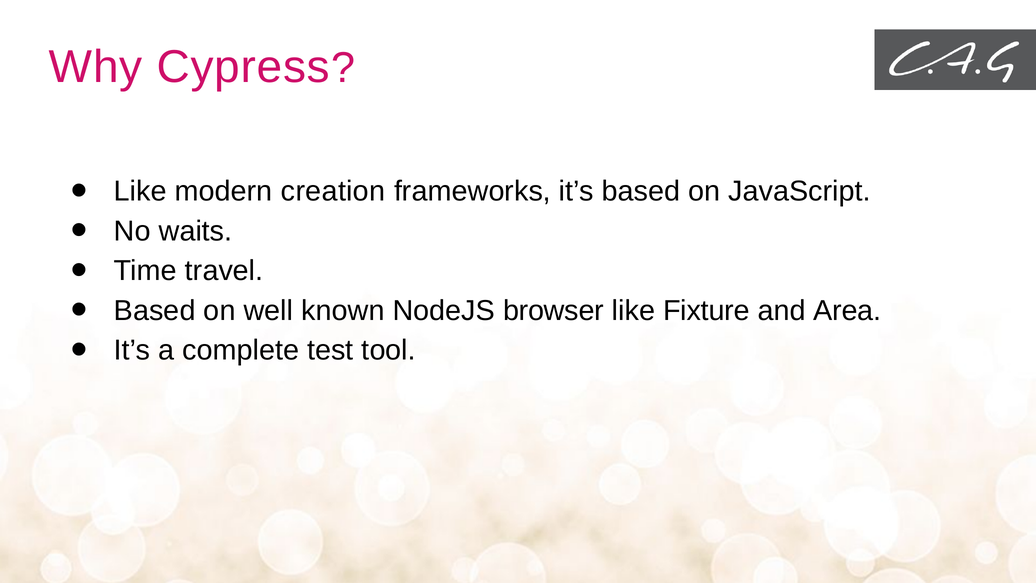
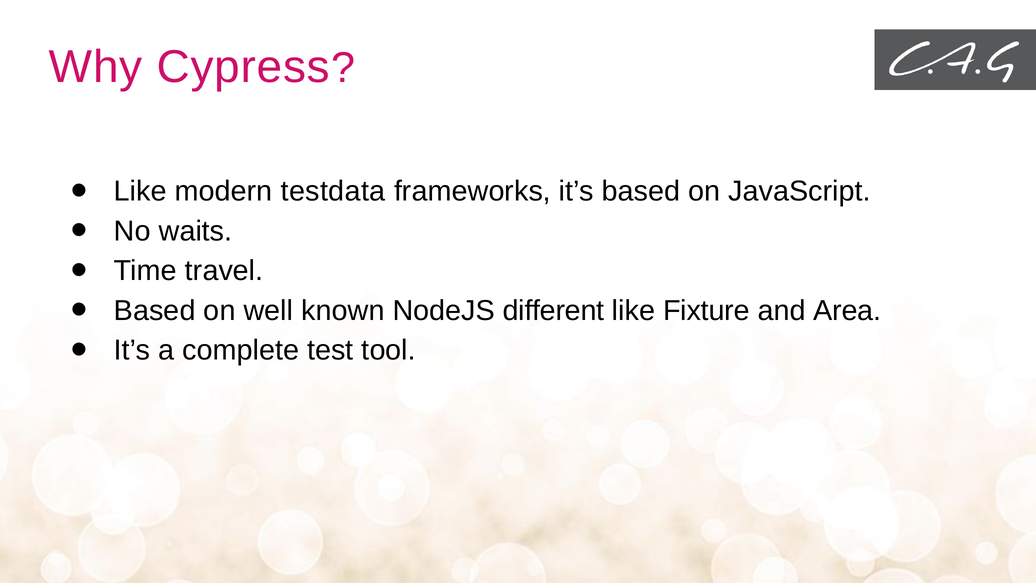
creation: creation -> testdata (333, 191)
browser: browser -> different (554, 311)
